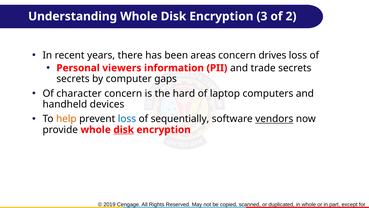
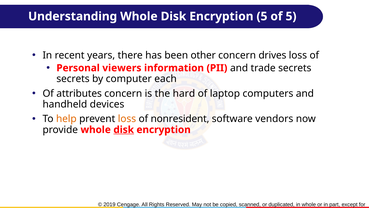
Encryption 3: 3 -> 5 (262, 16)
of 2: 2 -> 5 (291, 16)
areas: areas -> other (203, 55)
gaps: gaps -> each (166, 79)
character: character -> attributes (79, 93)
loss colour: blue -> orange (127, 119)
sequentially: sequentially -> nonresident (180, 119)
vendors underline: present -> none (274, 119)
